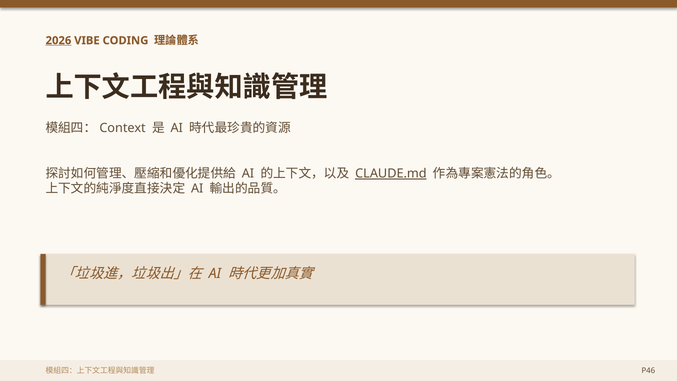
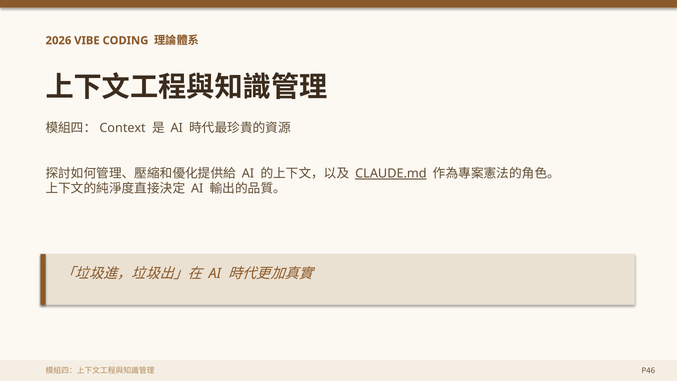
2026 underline: present -> none (58, 41)
